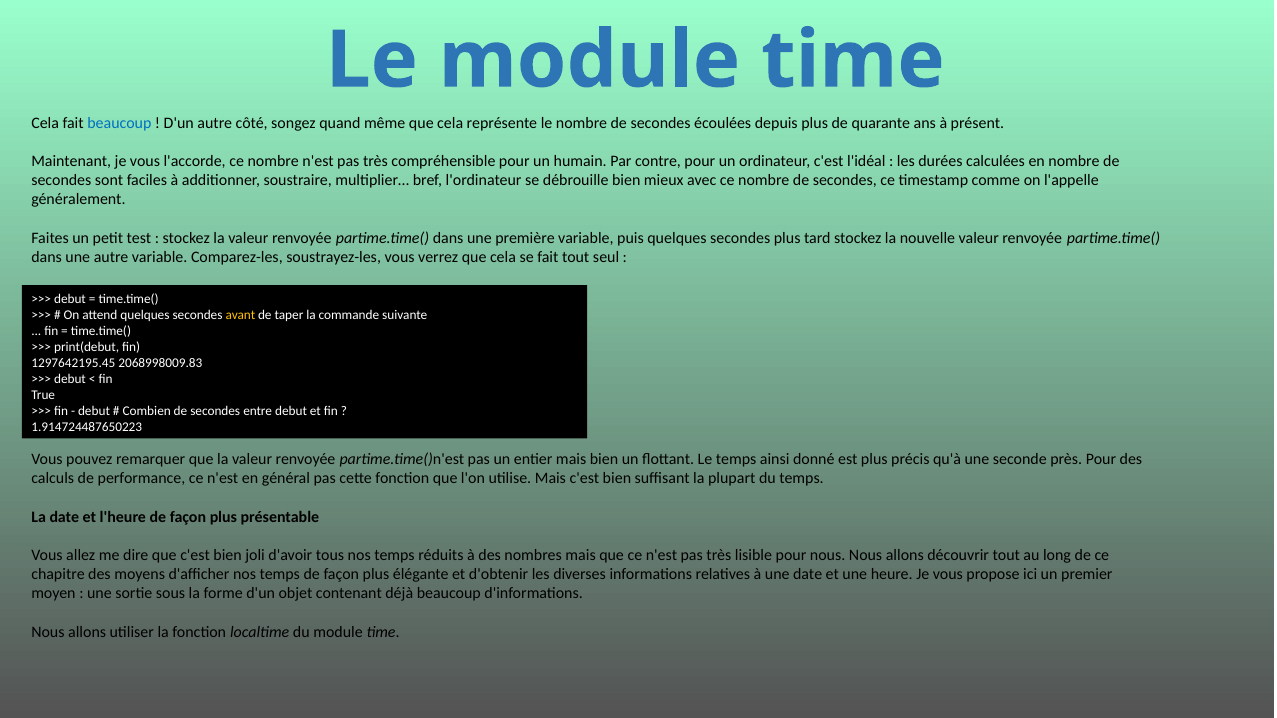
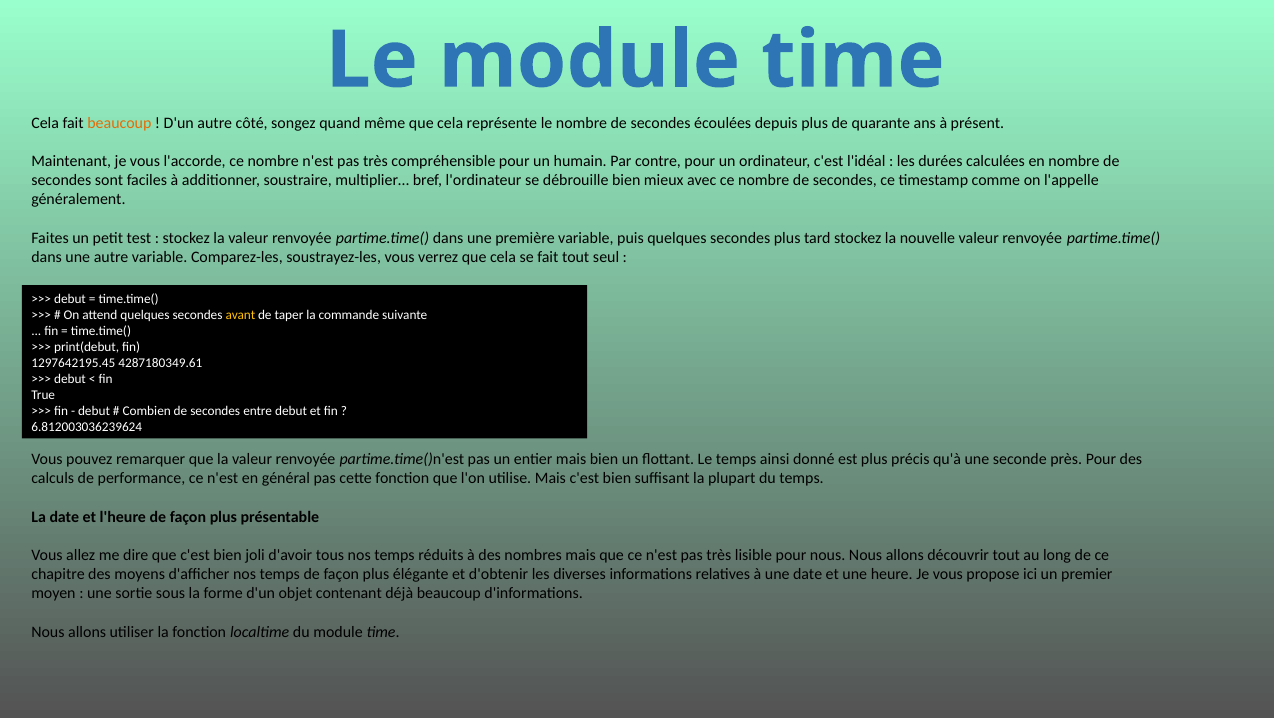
beaucoup colour: blue -> orange (119, 123)
2068998009.83: 2068998009.83 -> 4287180349.61 (160, 363)
1.914724487650223: 1.914724487650223 -> 6.812003036239624 (87, 427)
